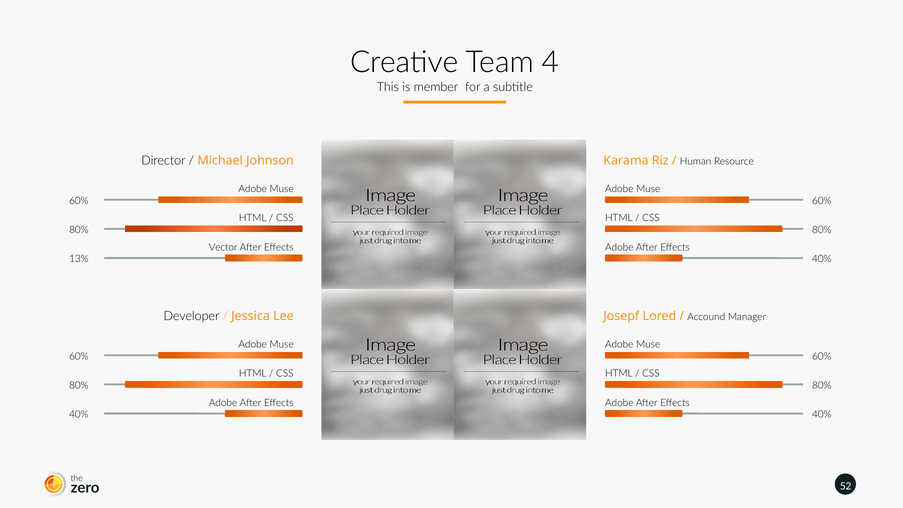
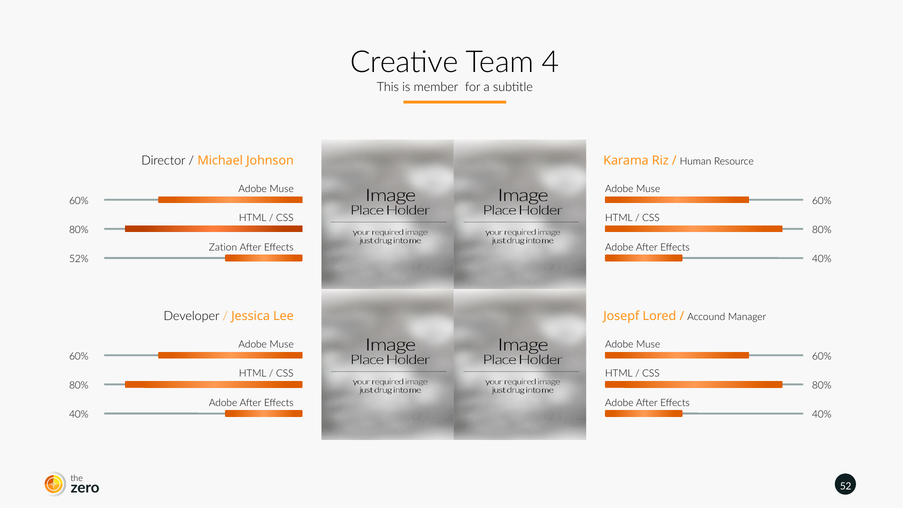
Vector: Vector -> Zation (223, 247)
13%: 13% -> 52% (79, 259)
